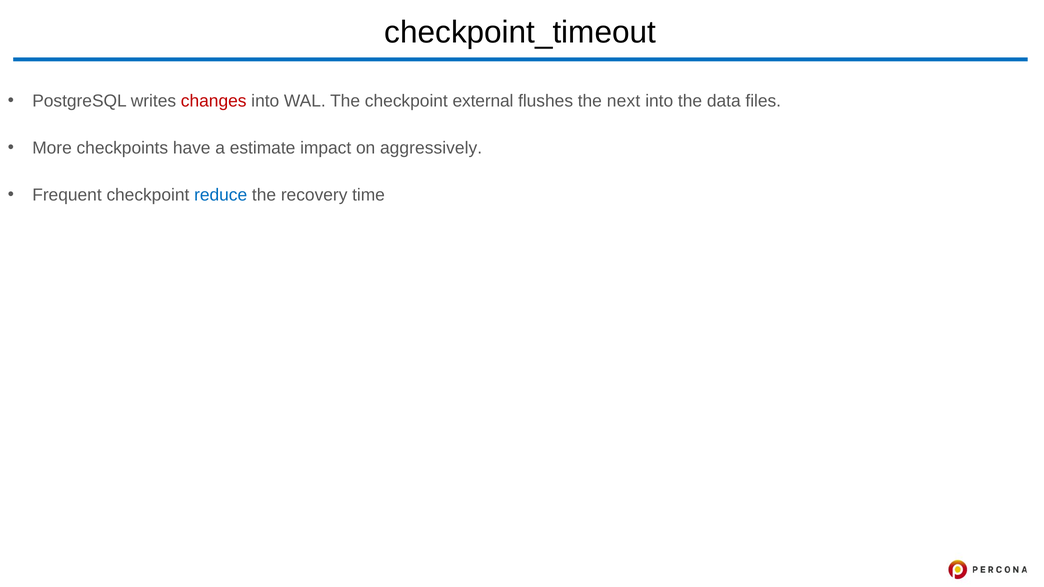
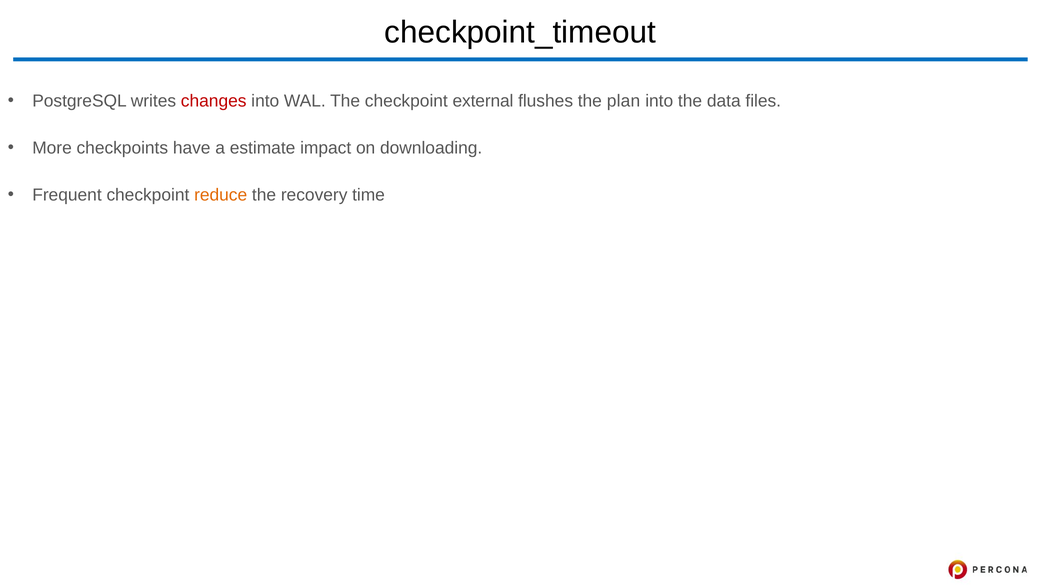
next: next -> plan (624, 101)
aggressively: aggressively -> downloading (431, 148)
reduce colour: blue -> orange (221, 195)
